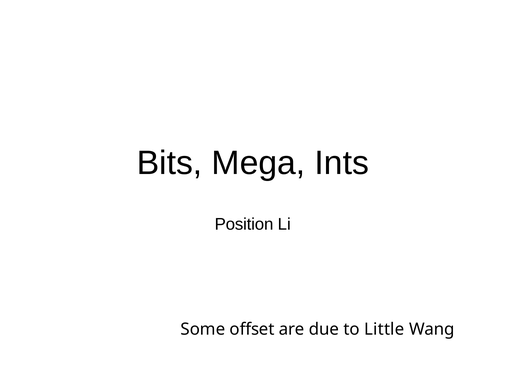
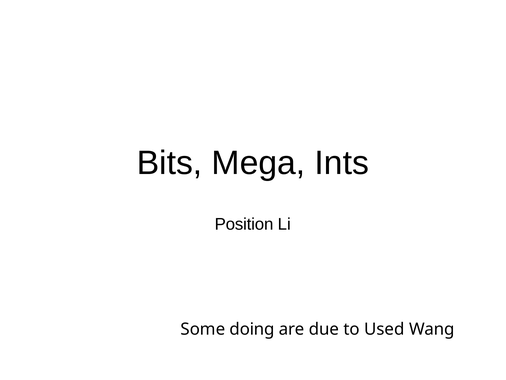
offset: offset -> doing (252, 329)
Little: Little -> Used (384, 329)
